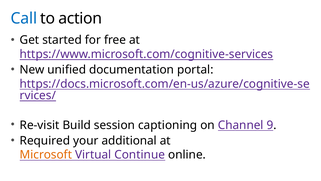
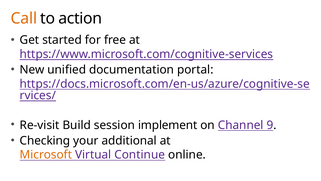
Call colour: blue -> orange (24, 18)
captioning: captioning -> implement (168, 125)
Required: Required -> Checking (45, 140)
